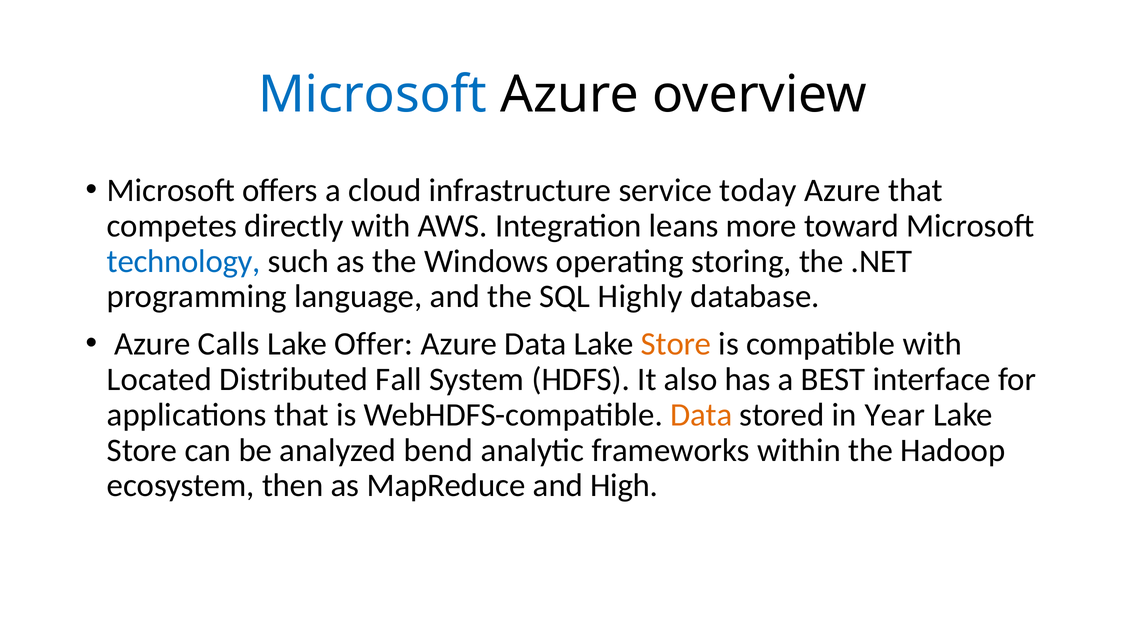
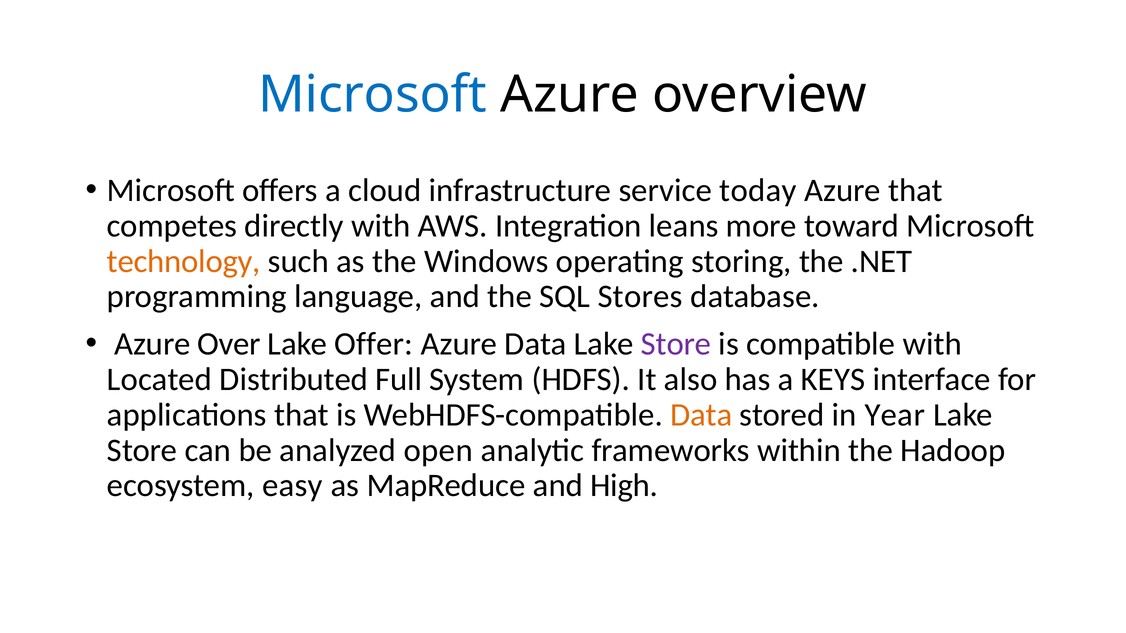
technology colour: blue -> orange (184, 261)
Highly: Highly -> Stores (640, 297)
Calls: Calls -> Over (229, 344)
Store colour: orange -> purple (676, 344)
Fall: Fall -> Full (399, 379)
BEST: BEST -> KEYS (833, 379)
bend: bend -> open (438, 450)
then: then -> easy (292, 486)
